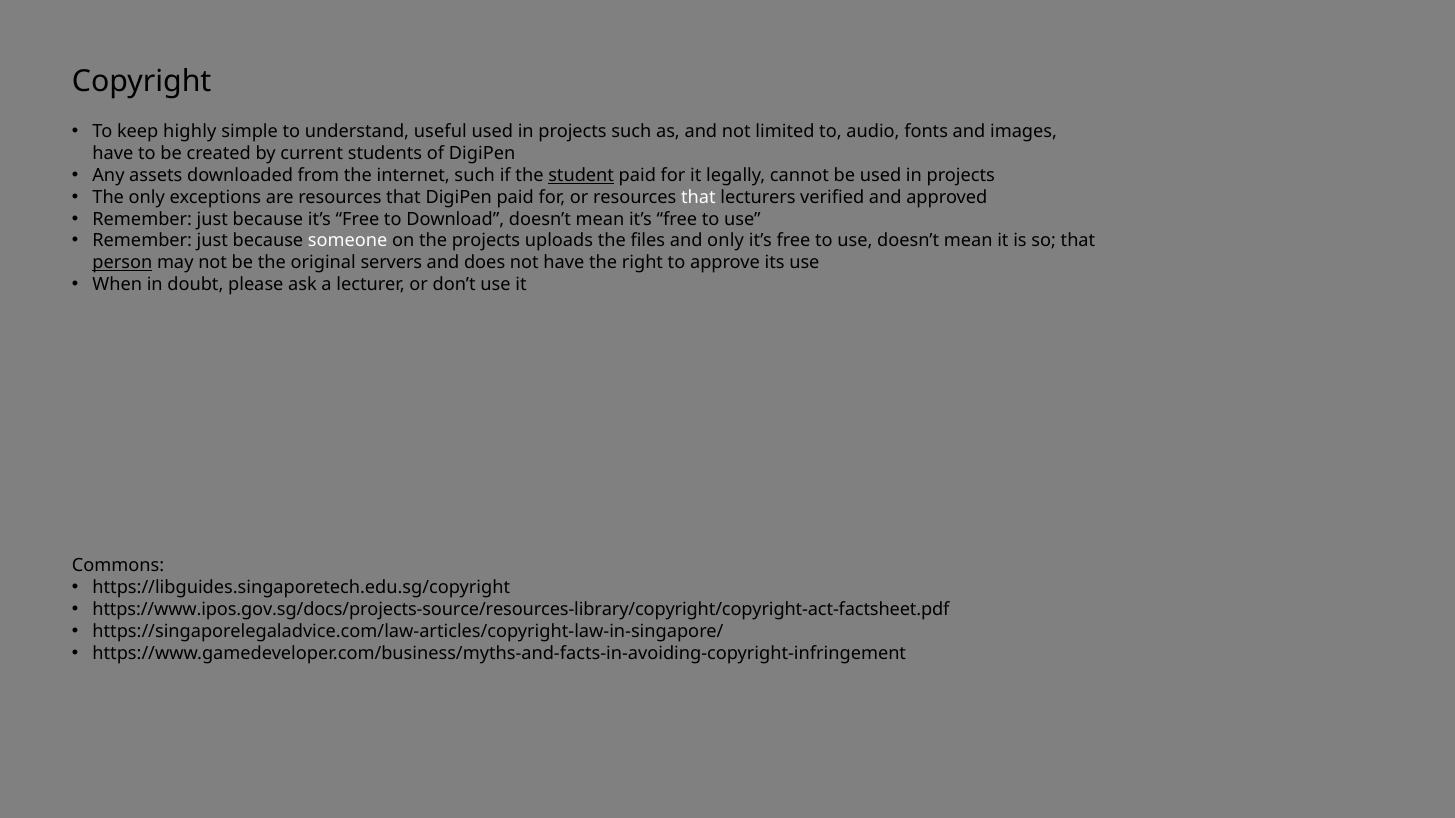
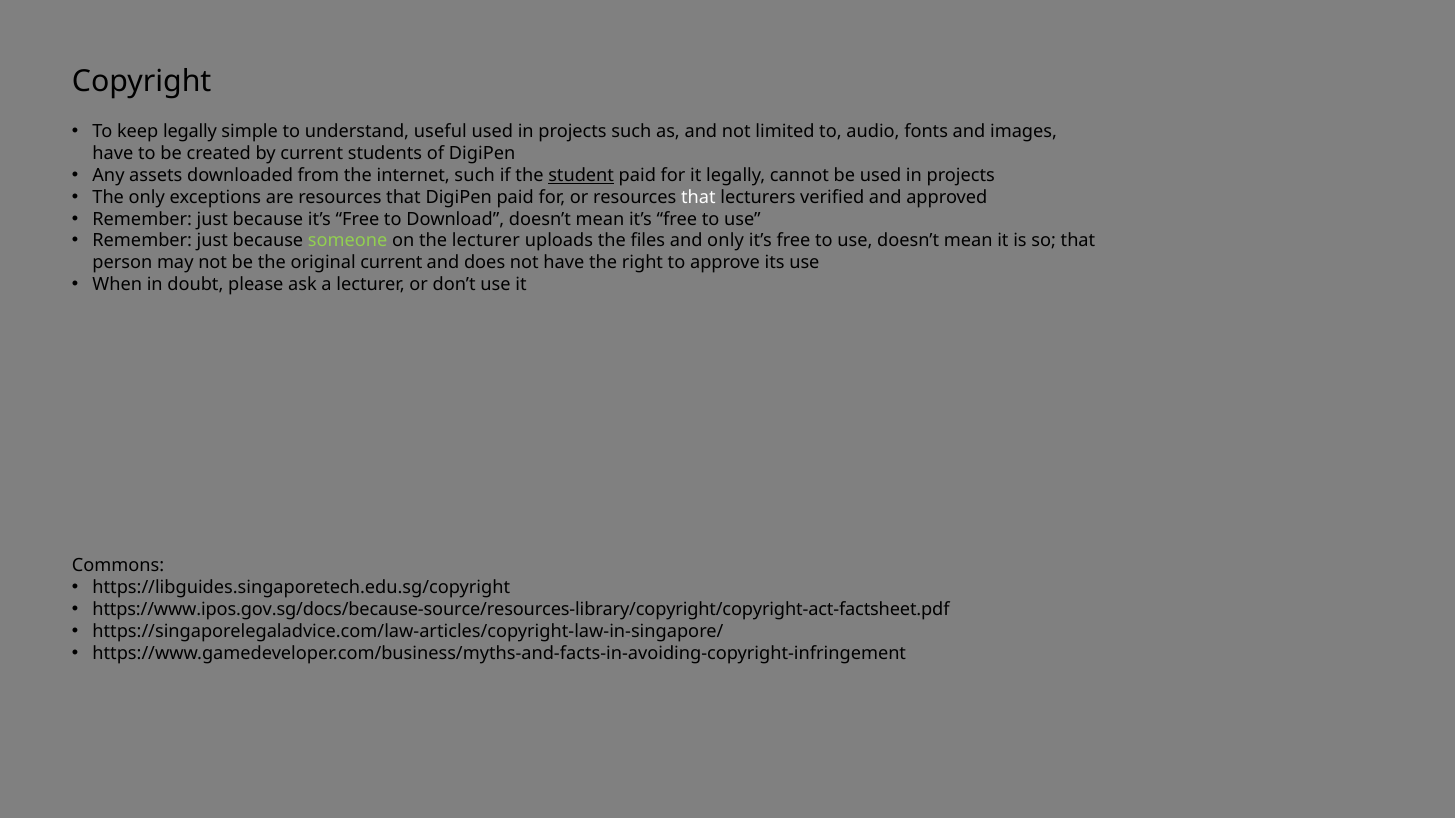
keep highly: highly -> legally (190, 132)
someone colour: white -> light green (348, 241)
the projects: projects -> lecturer (486, 241)
person underline: present -> none (122, 263)
original servers: servers -> current (391, 263)
https://www.ipos.gov.sg/docs/projects-source/resources-library/copyright/copyright-act-factsheet.pdf: https://www.ipos.gov.sg/docs/projects-source/resources-library/copyright/copyright-act-factsheet.pdf -> https://www.ipos.gov.sg/docs/because-source/resources-library/copyright/copyright-act-factsheet.pdf (521, 610)
